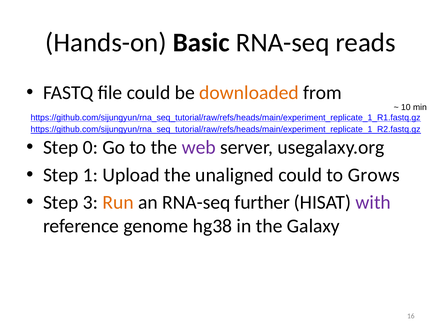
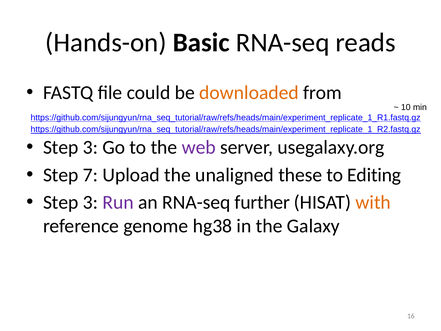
0: 0 -> 3 (90, 147)
1: 1 -> 7 (90, 175)
unaligned could: could -> these (300, 175)
Grows: Grows -> Editing (374, 175)
Run colour: orange -> purple (118, 202)
with colour: purple -> orange (373, 202)
